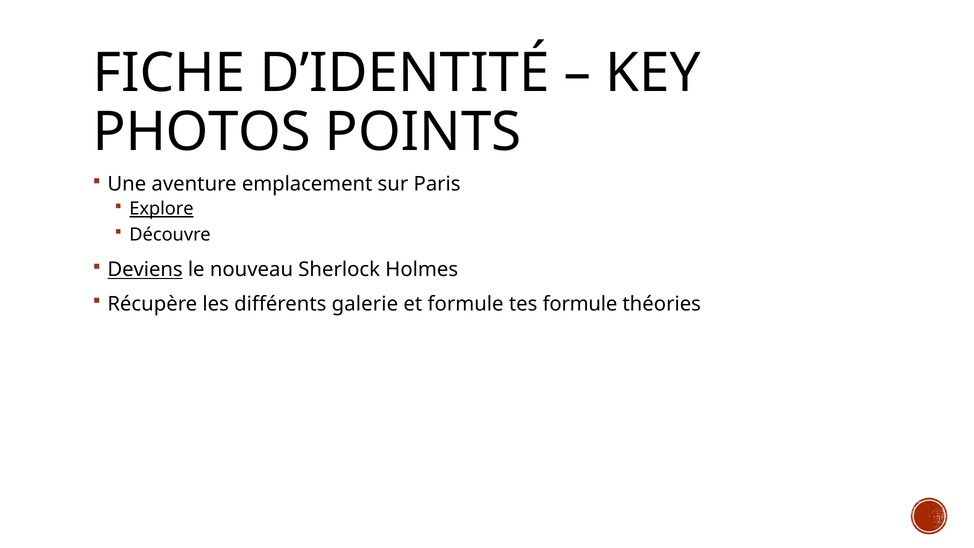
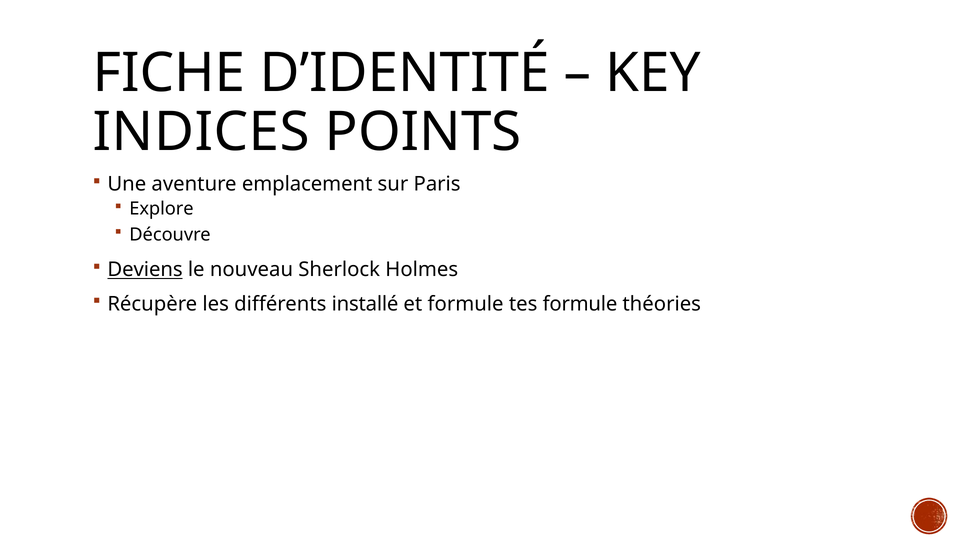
PHOTOS: PHOTOS -> INDICES (201, 132)
Explore underline: present -> none (161, 209)
galerie: galerie -> installé (365, 304)
